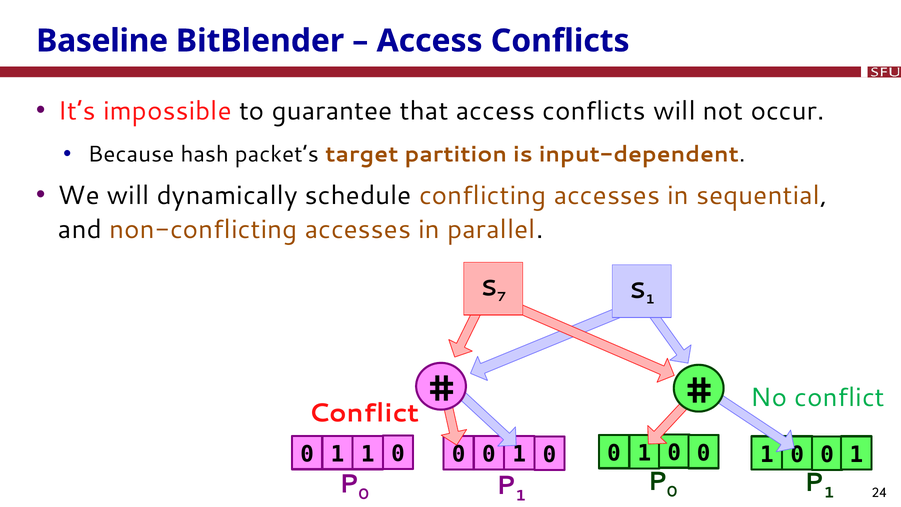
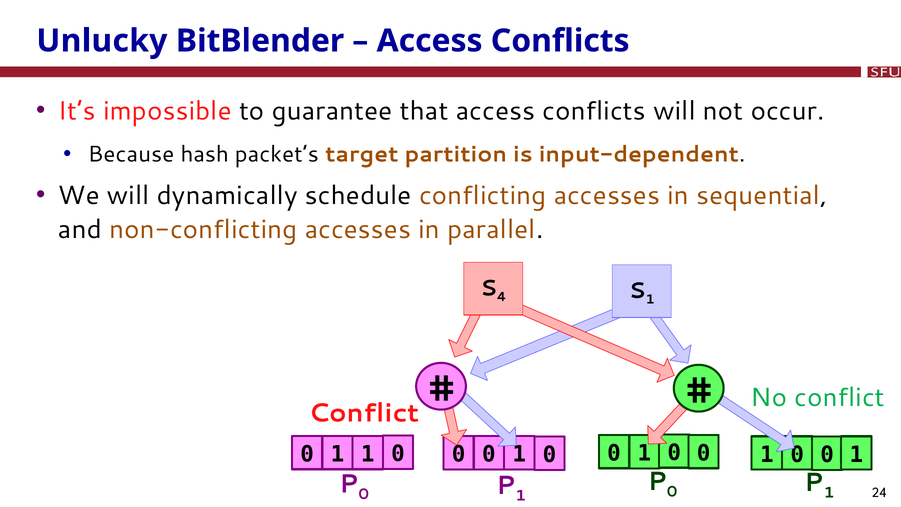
Baseline: Baseline -> Unlucky (102, 41)
7: 7 -> 4 (502, 297)
